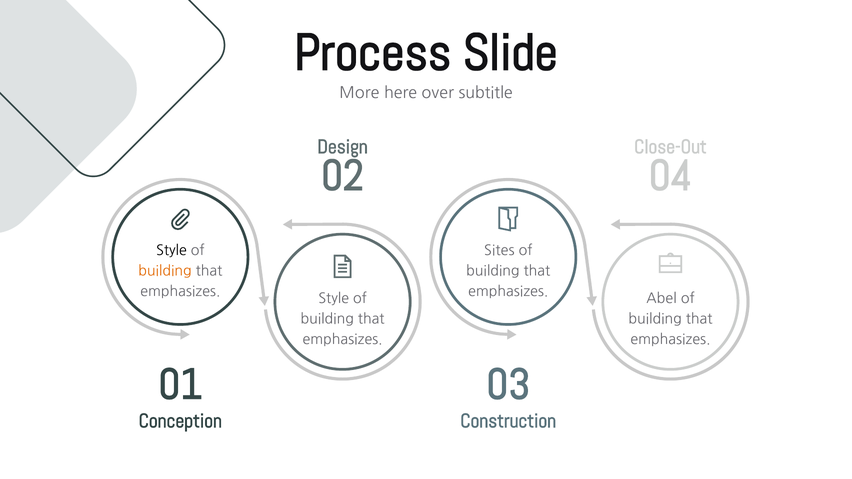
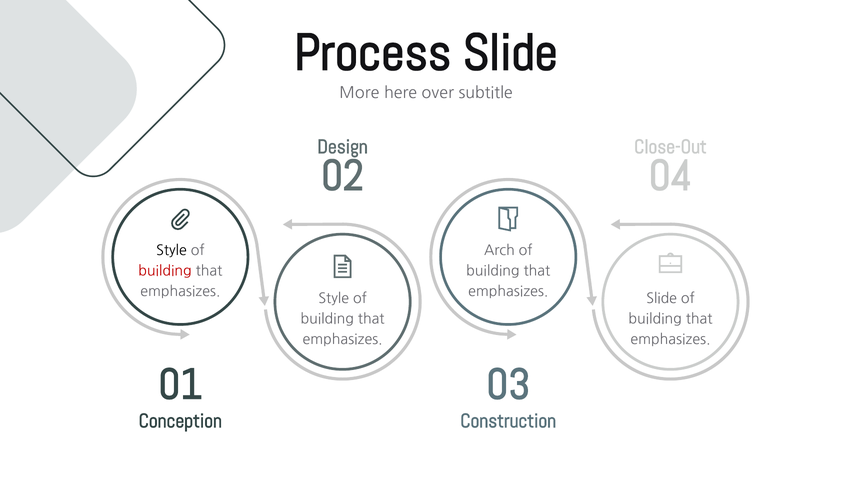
Sites: Sites -> Arch (499, 251)
building colour: orange -> red (165, 271)
Abel: Abel -> Slide (662, 299)
